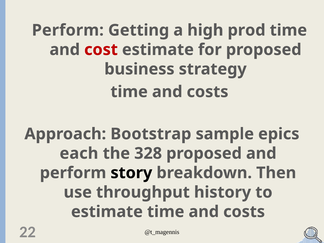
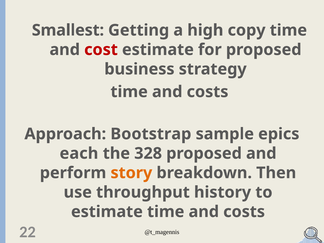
Perform: Perform -> Smallest (68, 30)
prod: prod -> copy (247, 30)
story colour: black -> orange (131, 173)
